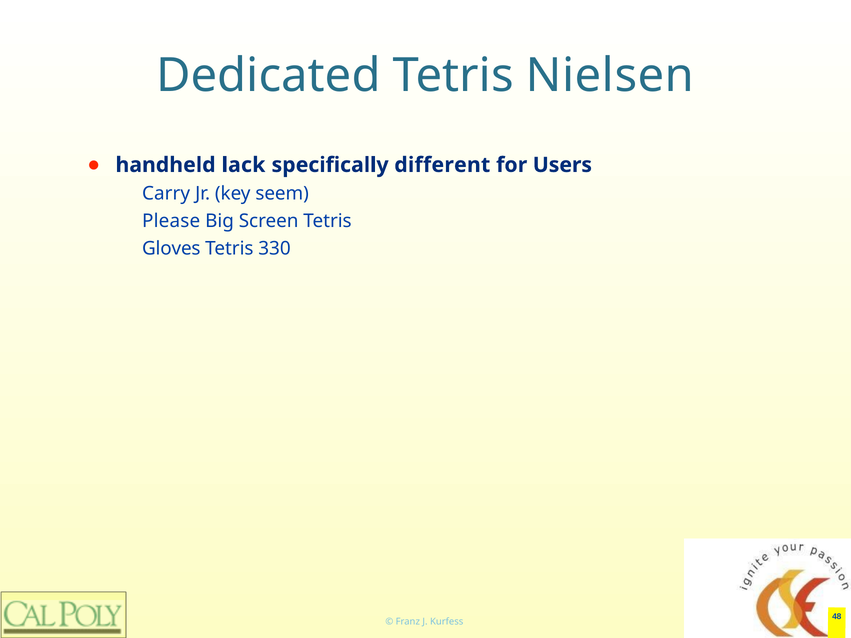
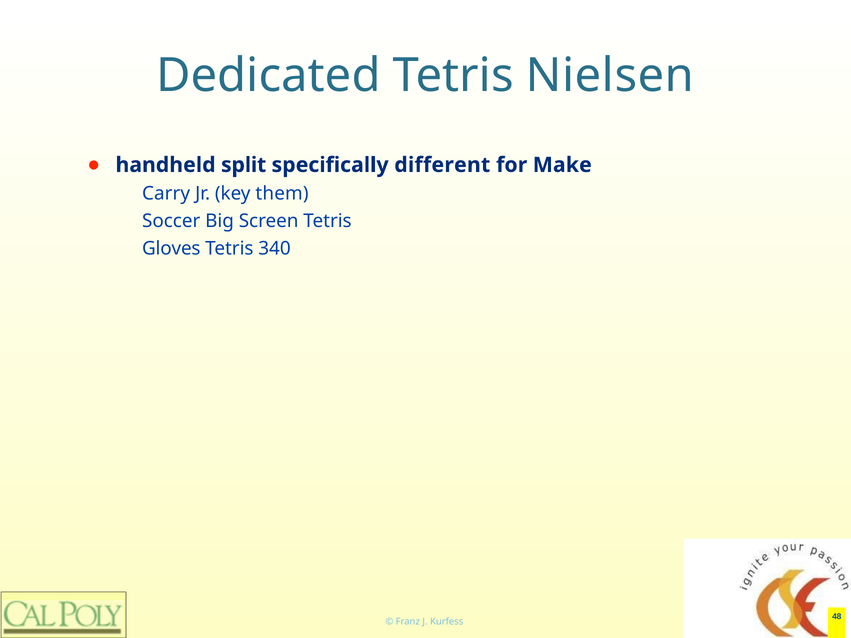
lack: lack -> split (244, 165)
Users: Users -> Make (562, 165)
seem: seem -> them (282, 194)
Please: Please -> Soccer (171, 221)
330: 330 -> 340 (275, 249)
